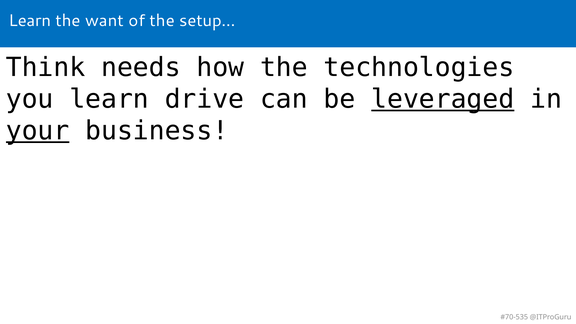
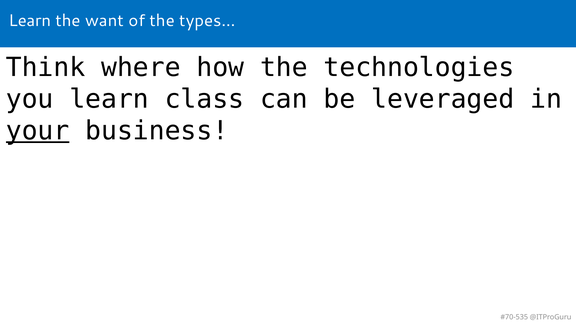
setup…: setup… -> types… (207, 21)
needs: needs -> where (141, 68)
drive: drive -> class (204, 99)
leveraged underline: present -> none (443, 99)
